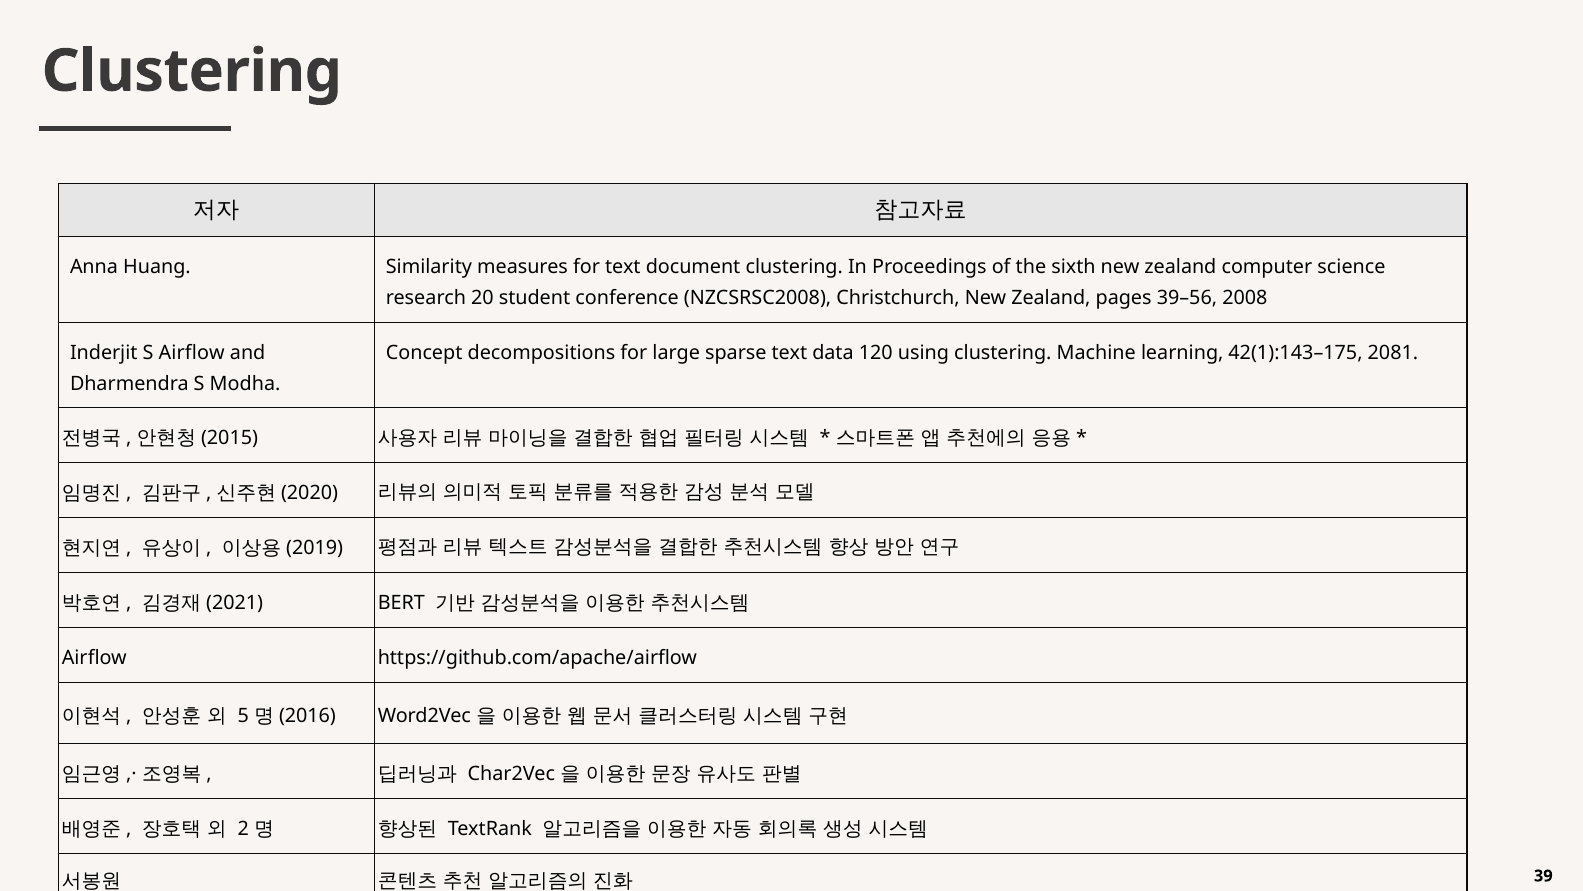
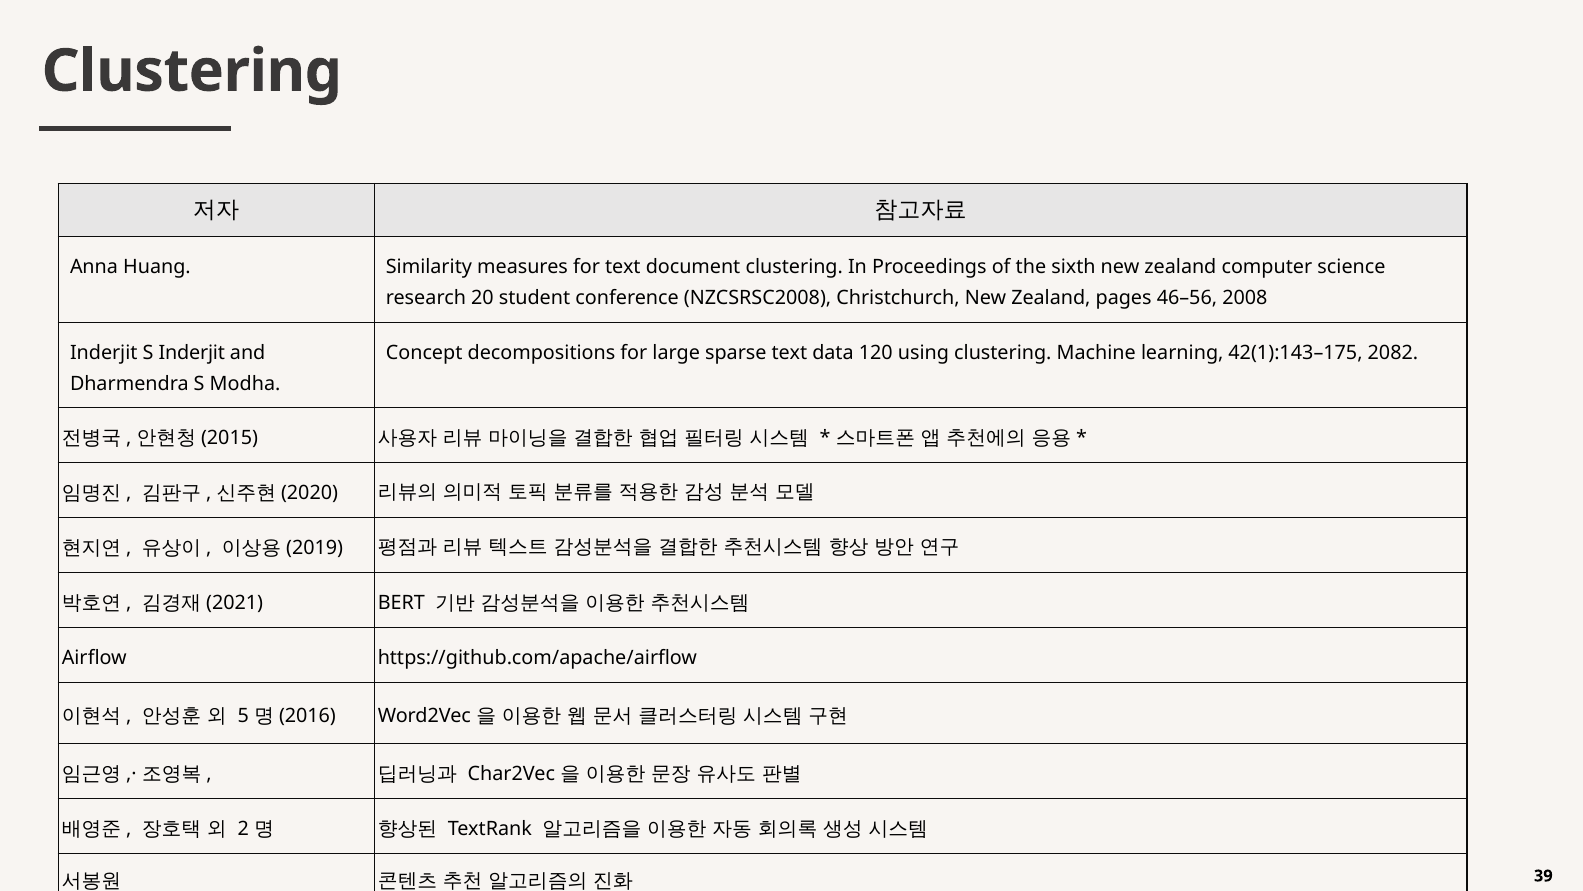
39–56: 39–56 -> 46–56 (1187, 298)
S Airflow: Airflow -> Inderjit (192, 352)
2081: 2081 -> 2082 (1393, 352)
